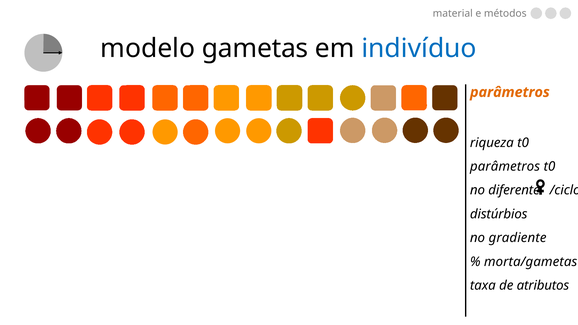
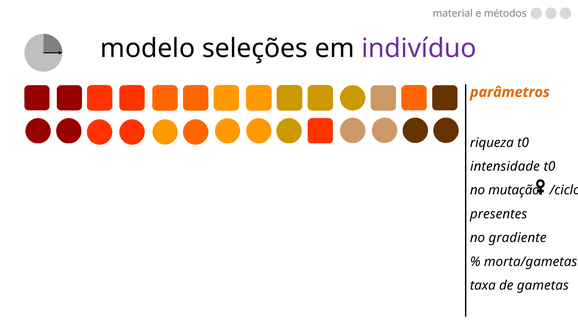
gametas: gametas -> seleções (255, 49)
indivíduo colour: blue -> purple (419, 49)
parâmetros: parâmetros -> intensidade (505, 167)
diferente: diferente -> mutação (514, 190)
distúrbios: distúrbios -> presentes (499, 214)
atributos: atributos -> gametas (543, 286)
